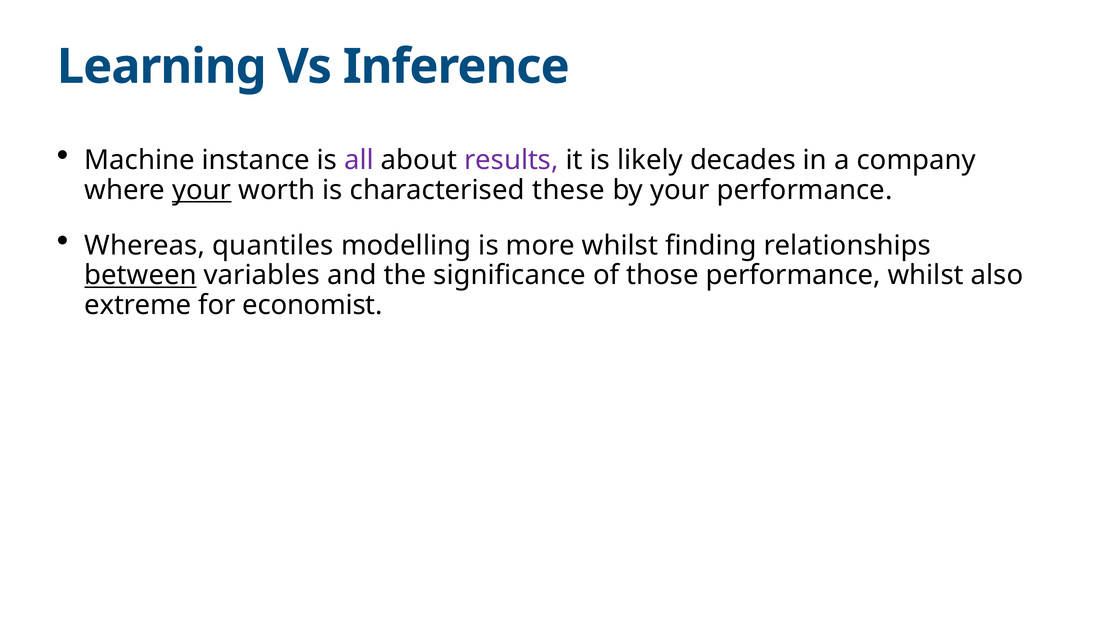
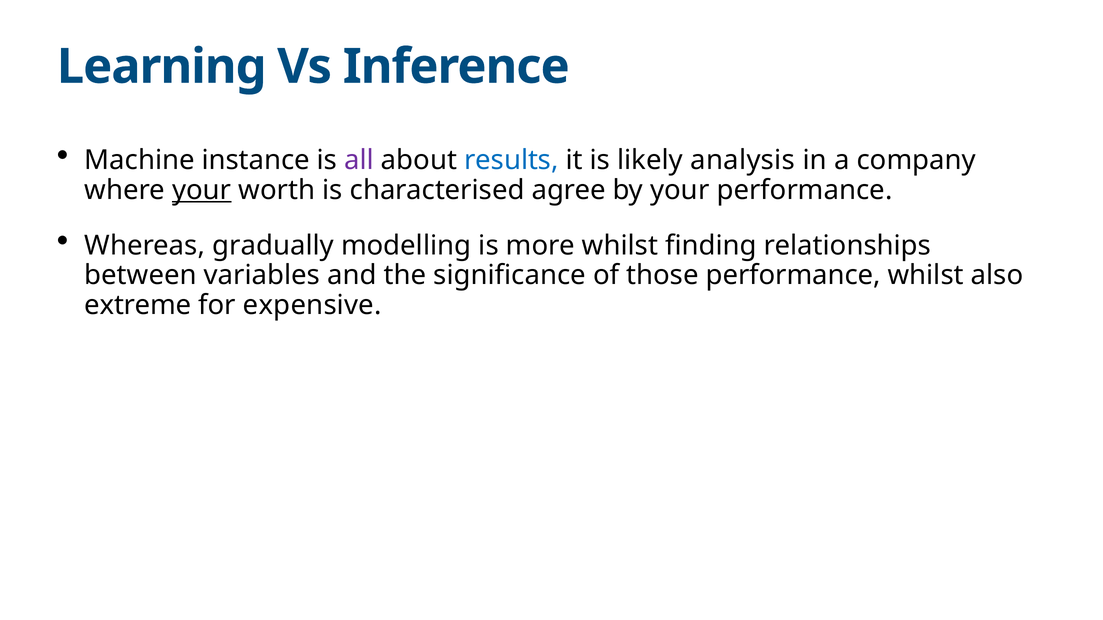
results colour: purple -> blue (511, 160)
decades: decades -> analysis (743, 160)
these: these -> agree (569, 190)
quantiles: quantiles -> gradually (273, 246)
between underline: present -> none (141, 276)
economist: economist -> expensive (312, 305)
